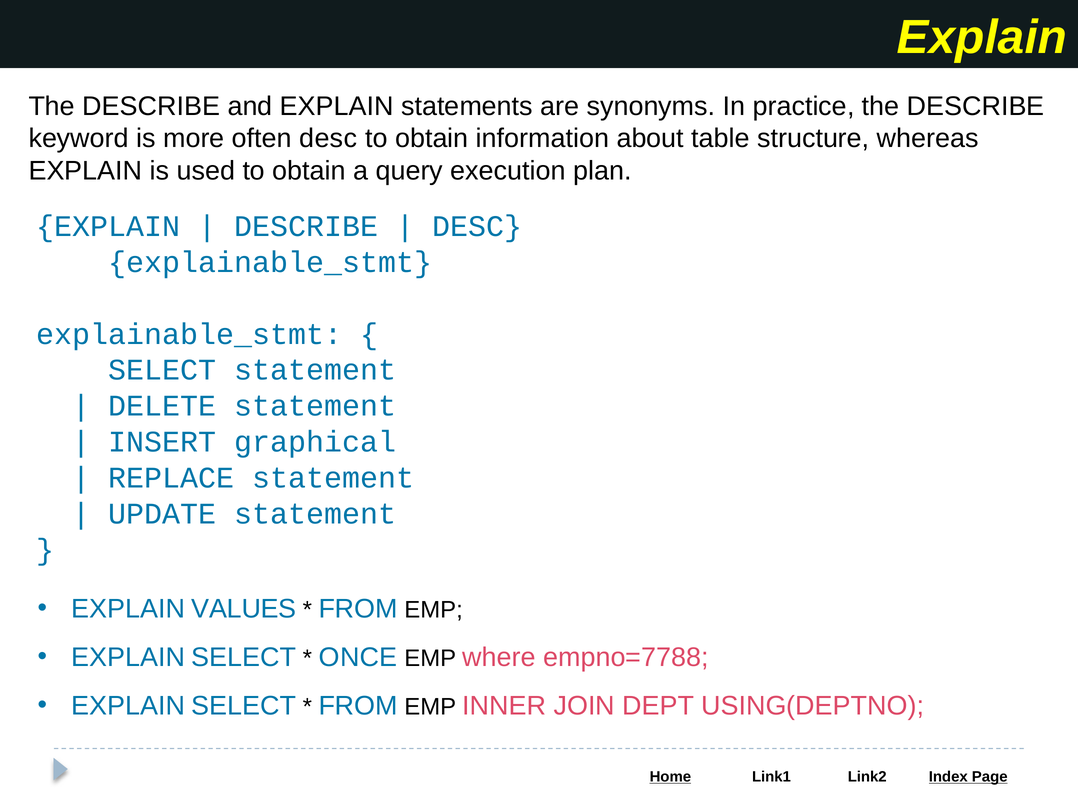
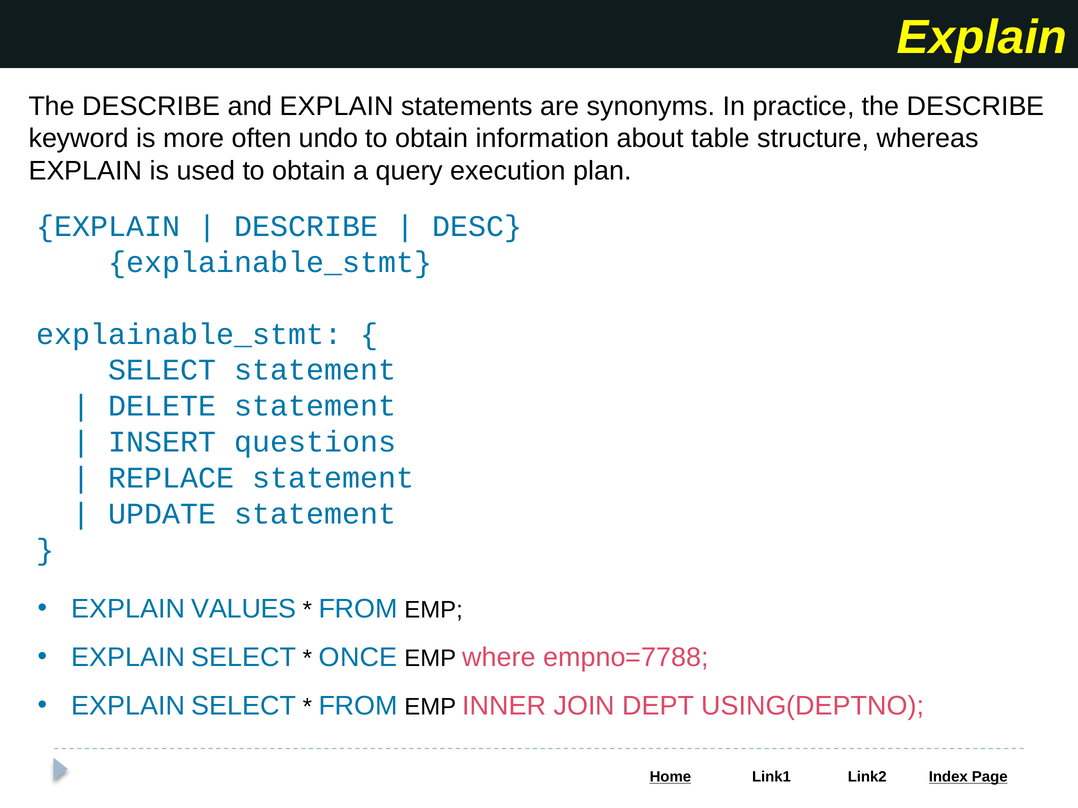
often desc: desc -> undo (329, 139)
graphical: graphical -> questions (315, 442)
